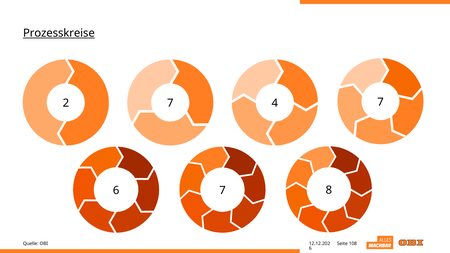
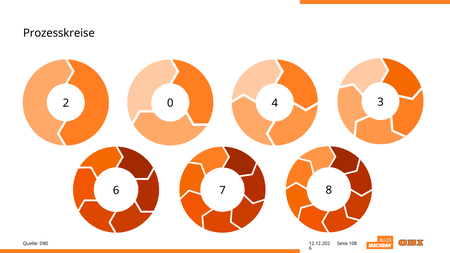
Prozesskreise underline: present -> none (59, 33)
2 7: 7 -> 0 (170, 103)
4 7: 7 -> 3 (380, 102)
